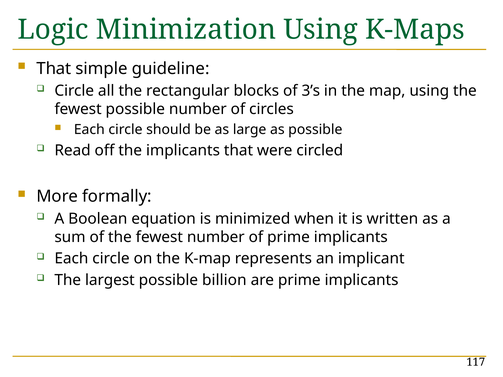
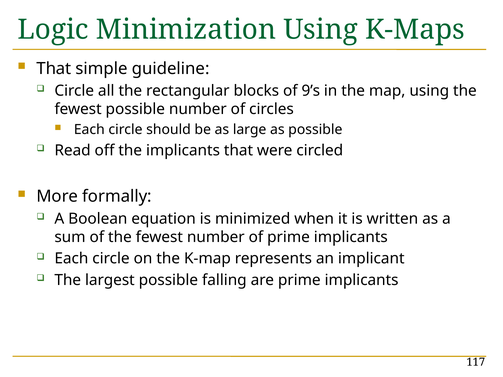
3’s: 3’s -> 9’s (311, 91)
billion: billion -> falling (224, 280)
